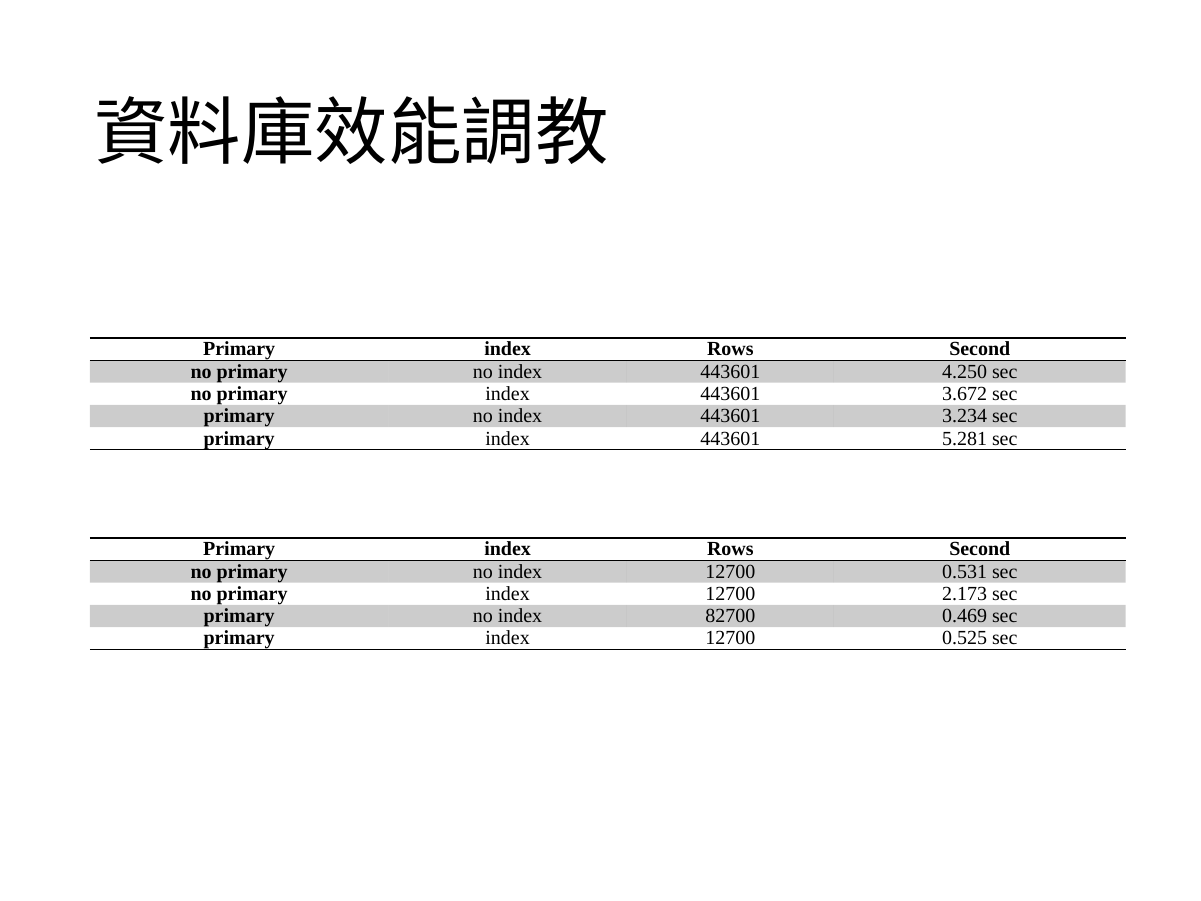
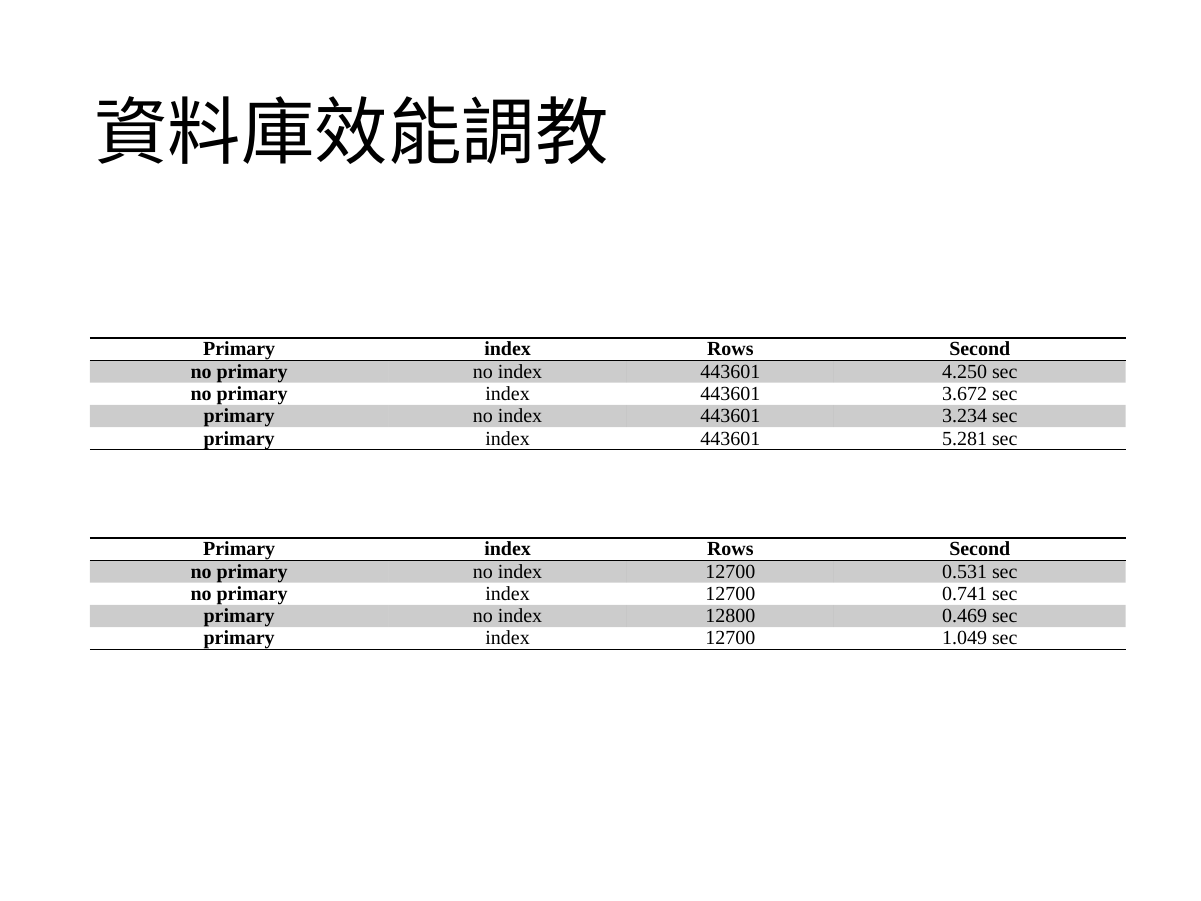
2.173: 2.173 -> 0.741 (965, 594)
82700: 82700 -> 12800 (730, 616)
0.525: 0.525 -> 1.049 (965, 638)
